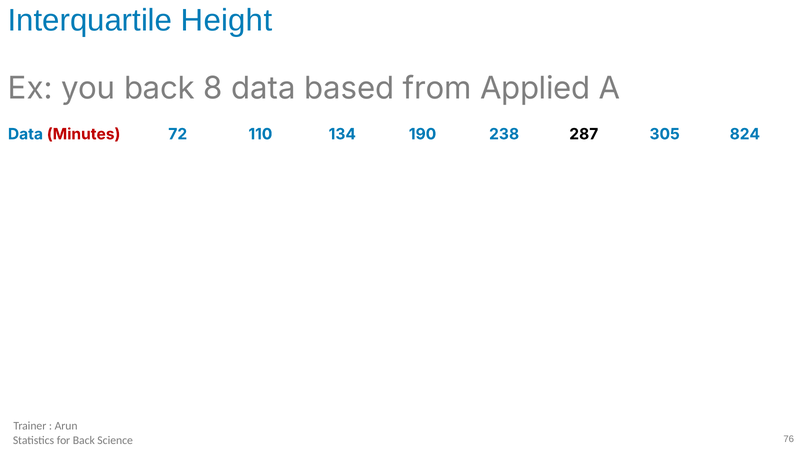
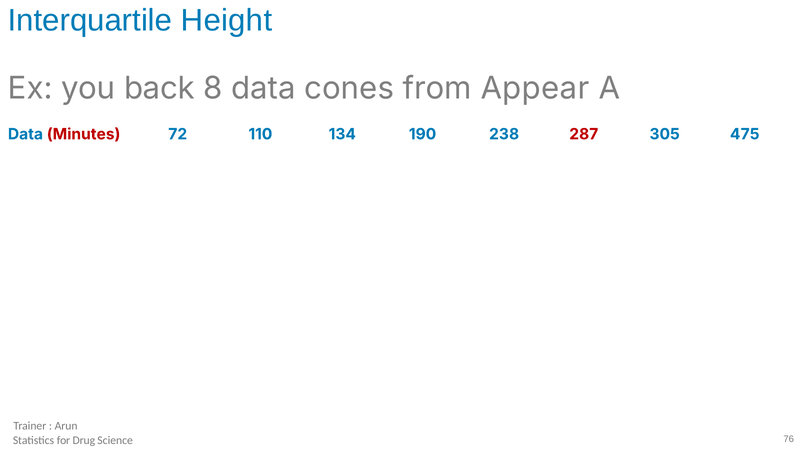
based: based -> cones (349, 89)
Applied: Applied -> Appear (535, 89)
287 colour: black -> red (584, 134)
824: 824 -> 475 (745, 134)
Back: Back -> Drug (84, 440)
